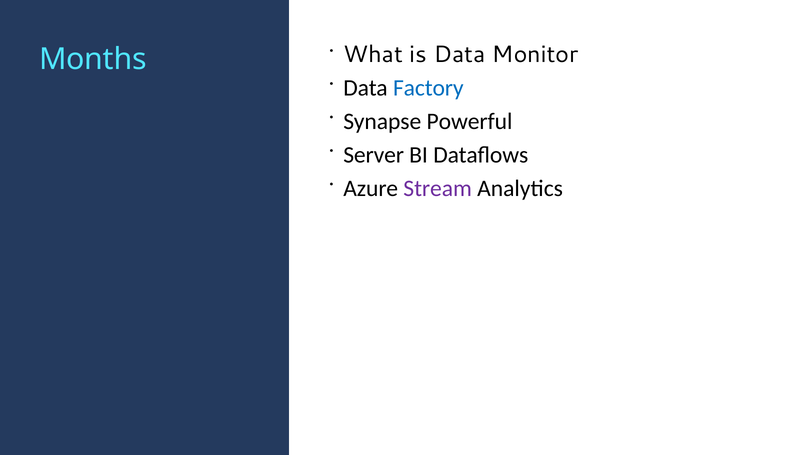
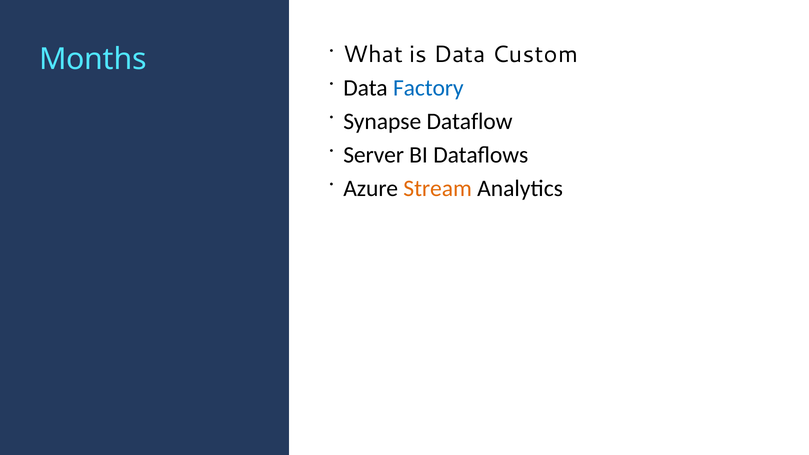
Monitor: Monitor -> Custom (535, 55)
Powerful: Powerful -> Dataflow (470, 121)
Stream colour: purple -> orange (438, 188)
